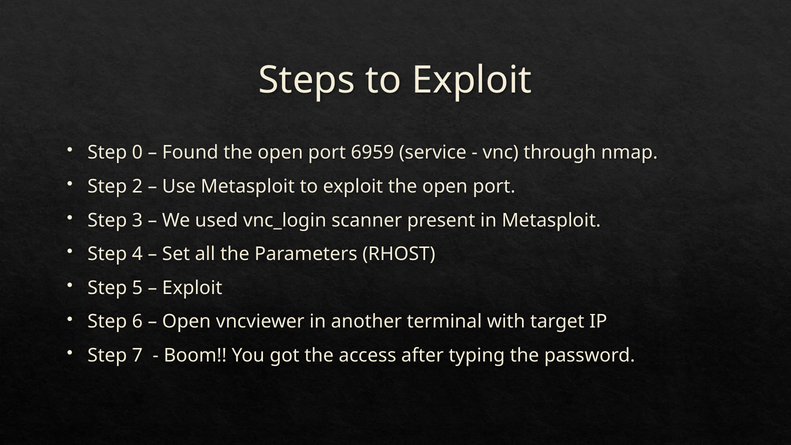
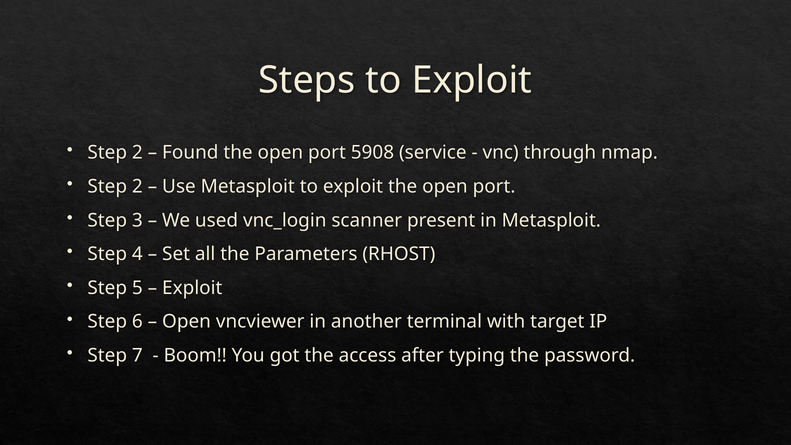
0: 0 -> 2 (137, 153)
6959: 6959 -> 5908 (372, 153)
